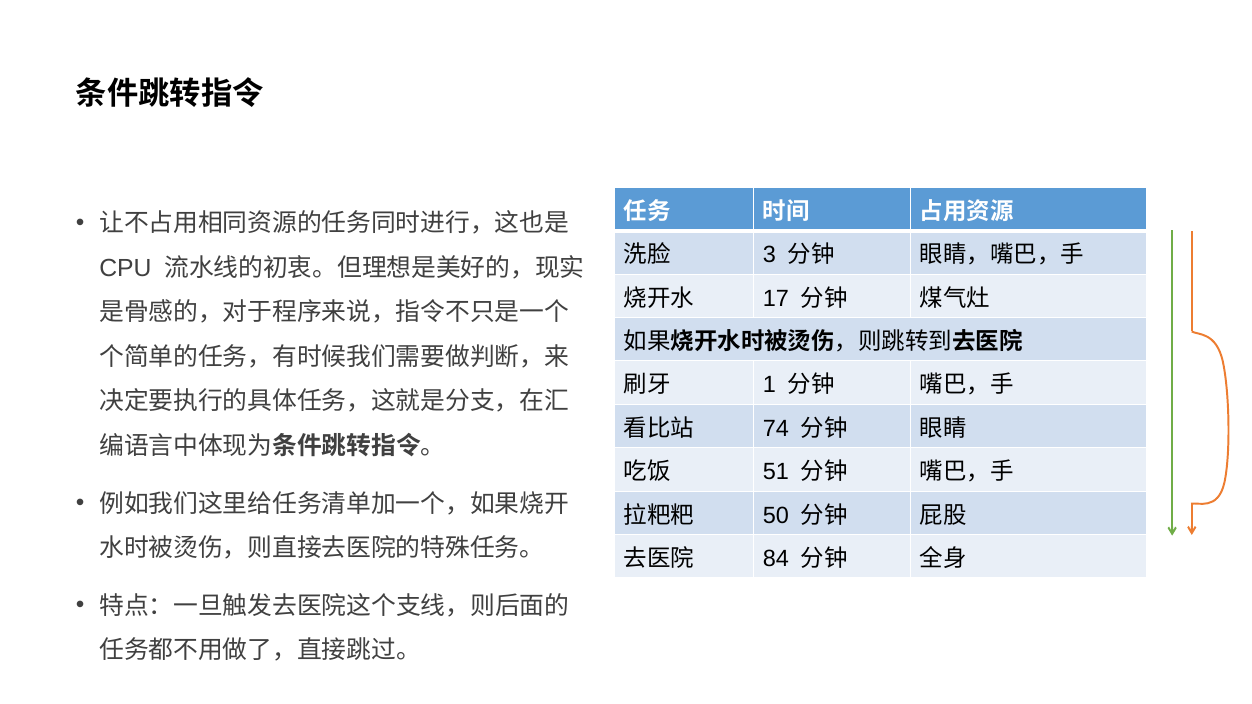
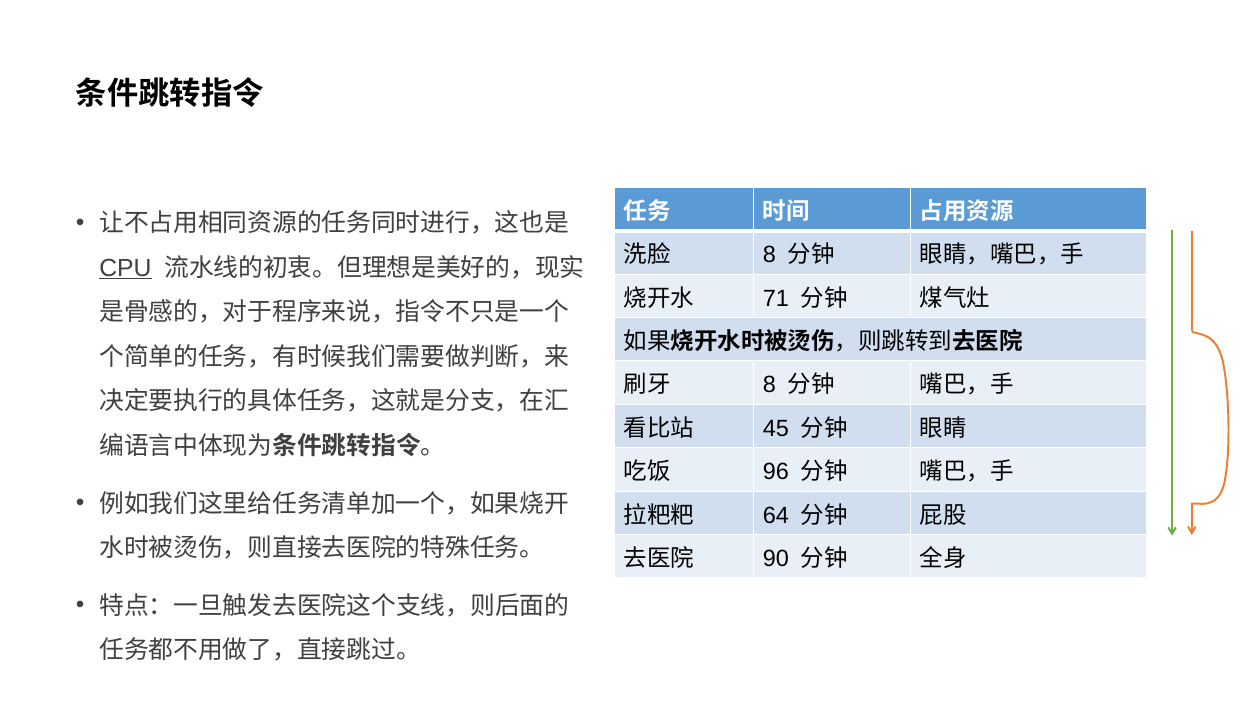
3: 3 -> 8 (769, 255)
CPU underline: none -> present (125, 268)
17: 17 -> 71 (776, 298)
1: 1 -> 8 (769, 385)
74: 74 -> 45 (776, 429)
51: 51 -> 96 (776, 472)
50: 50 -> 64 (776, 515)
84: 84 -> 90 (776, 559)
